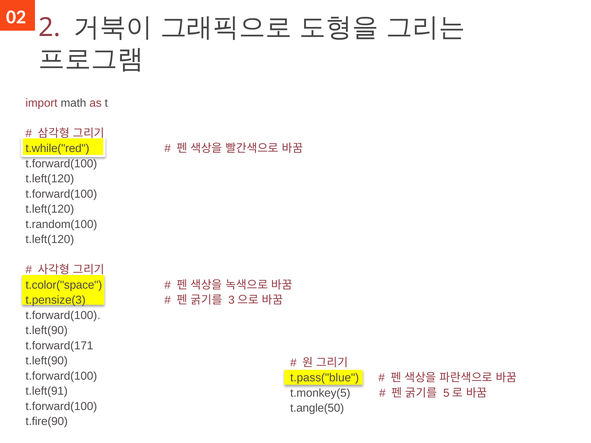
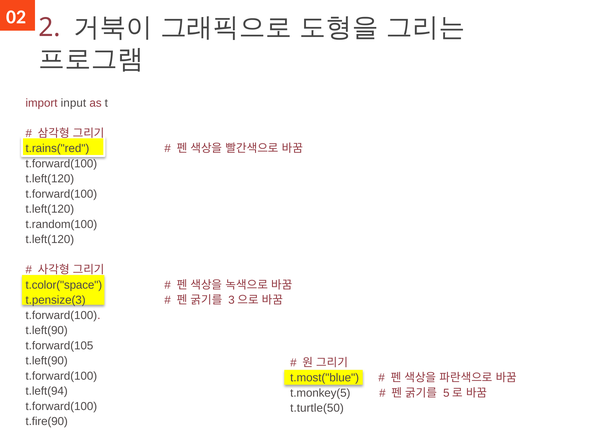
math: math -> input (73, 103)
t.while("red: t.while("red -> t.rains("red (57, 149)
t.forward(171: t.forward(171 -> t.forward(105 (59, 346)
t.pass("blue: t.pass("blue -> t.most("blue (325, 378)
t.left(91: t.left(91 -> t.left(94 (47, 391)
t.angle(50: t.angle(50 -> t.turtle(50 (317, 408)
